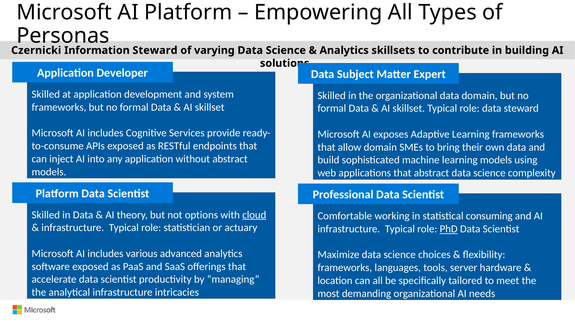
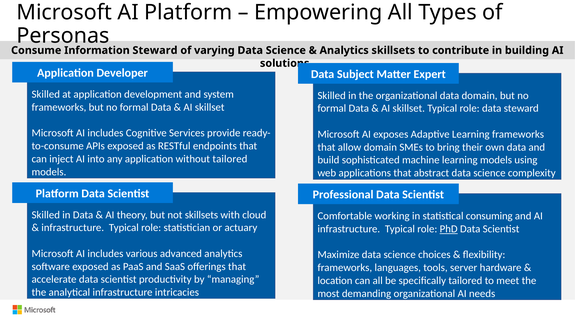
Czernicki: Czernicki -> Consume (36, 50)
without abstract: abstract -> tailored (230, 159)
not options: options -> skillsets (201, 215)
cloud underline: present -> none (254, 215)
